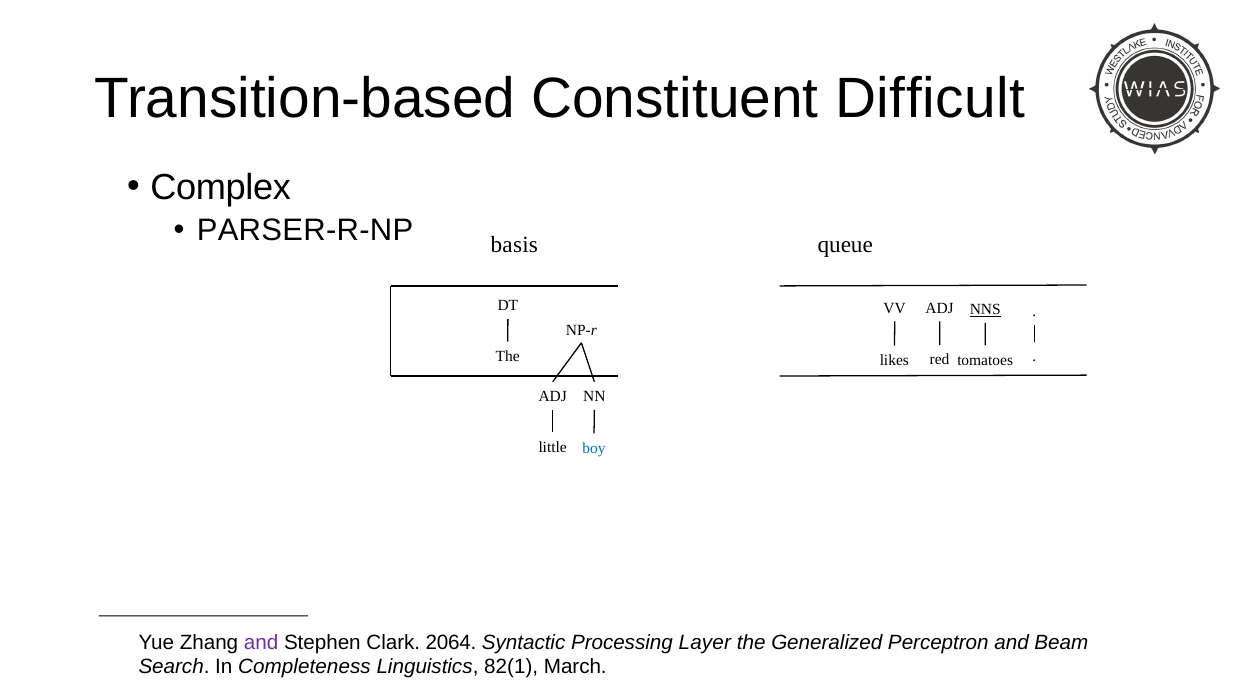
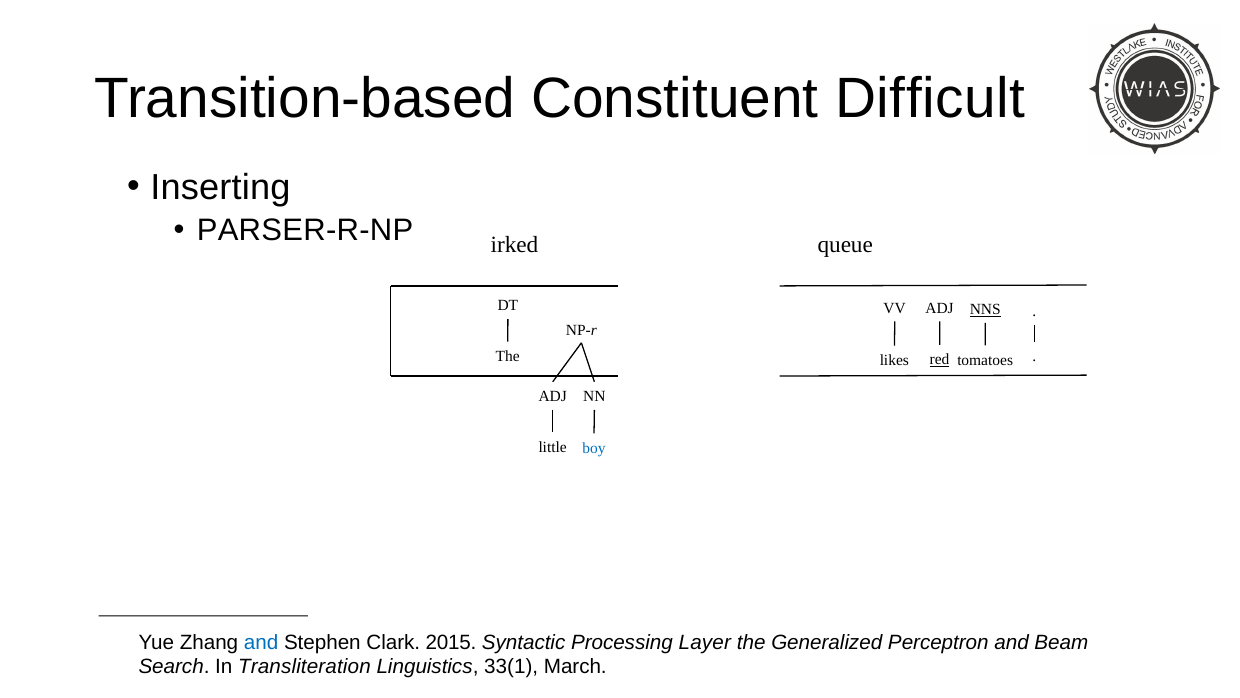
Complex: Complex -> Inserting (220, 187)
basis: basis -> irked (514, 245)
red underline: none -> present (940, 359)
and colour: purple -> blue (261, 642)
2064: 2064 -> 2015 (451, 642)
Completeness: Completeness -> Transliteration (304, 667)
82(1: 82(1 -> 33(1 (511, 667)
